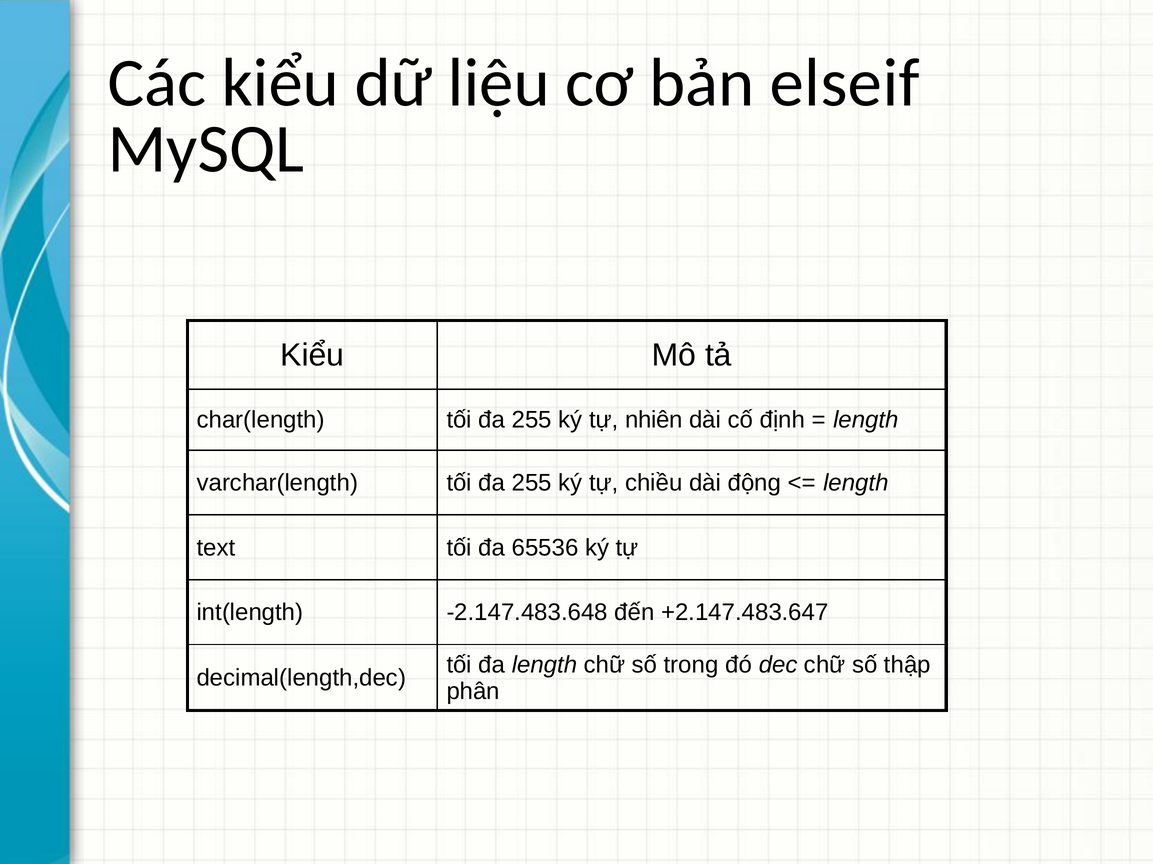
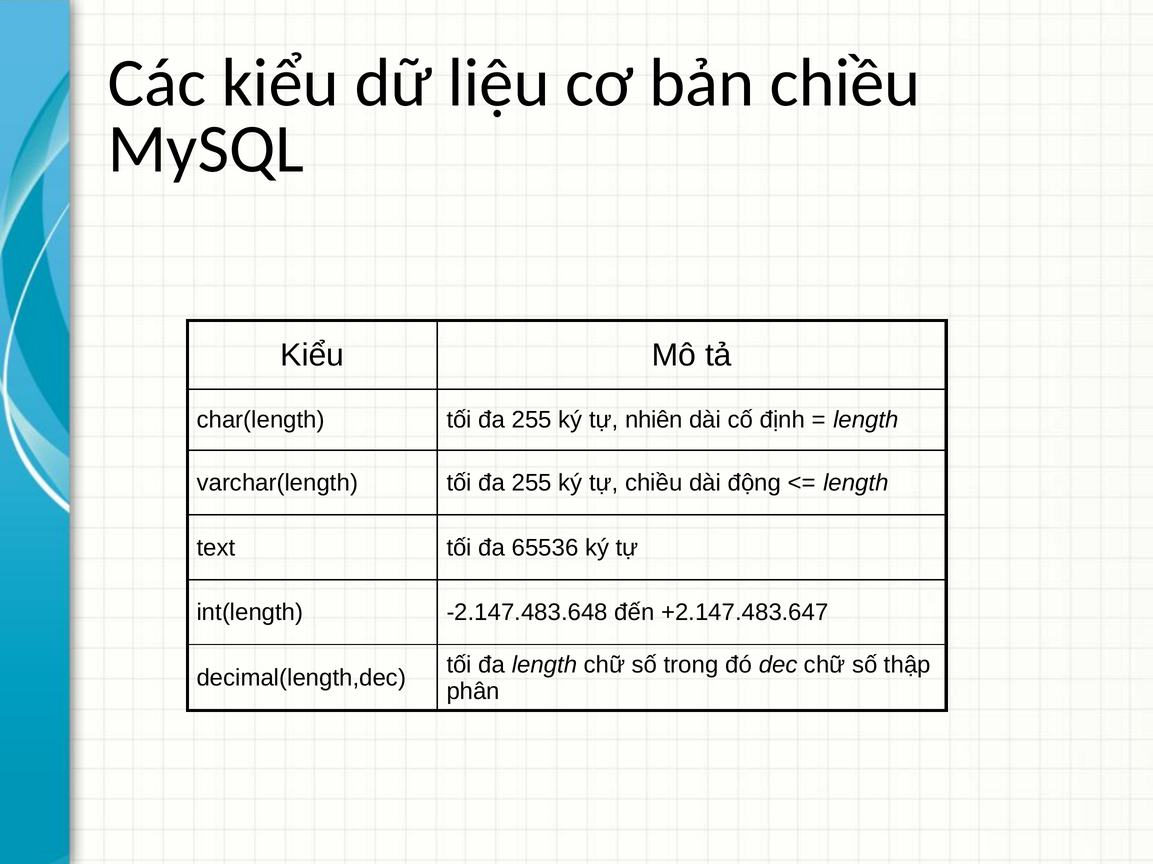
bản elseif: elseif -> chiều (845, 83)
